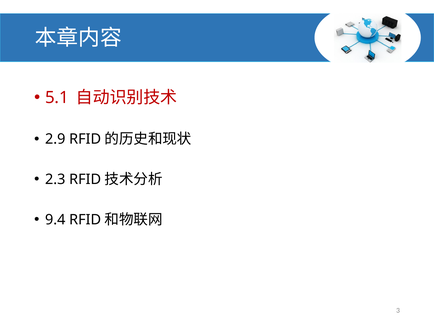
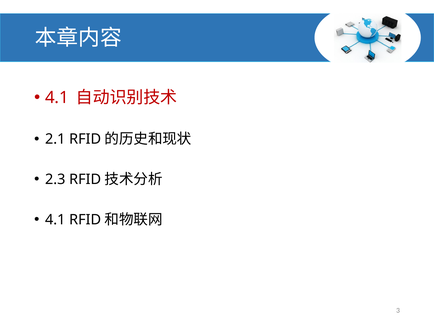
5.1: 5.1 -> 4.1 (57, 98)
2.9: 2.9 -> 2.1 (55, 139)
9.4: 9.4 -> 4.1 (55, 220)
